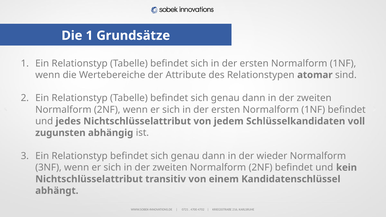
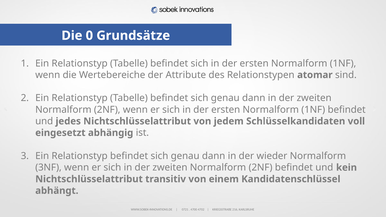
Die 1: 1 -> 0 (89, 36)
zugunsten: zugunsten -> eingesetzt (60, 133)
